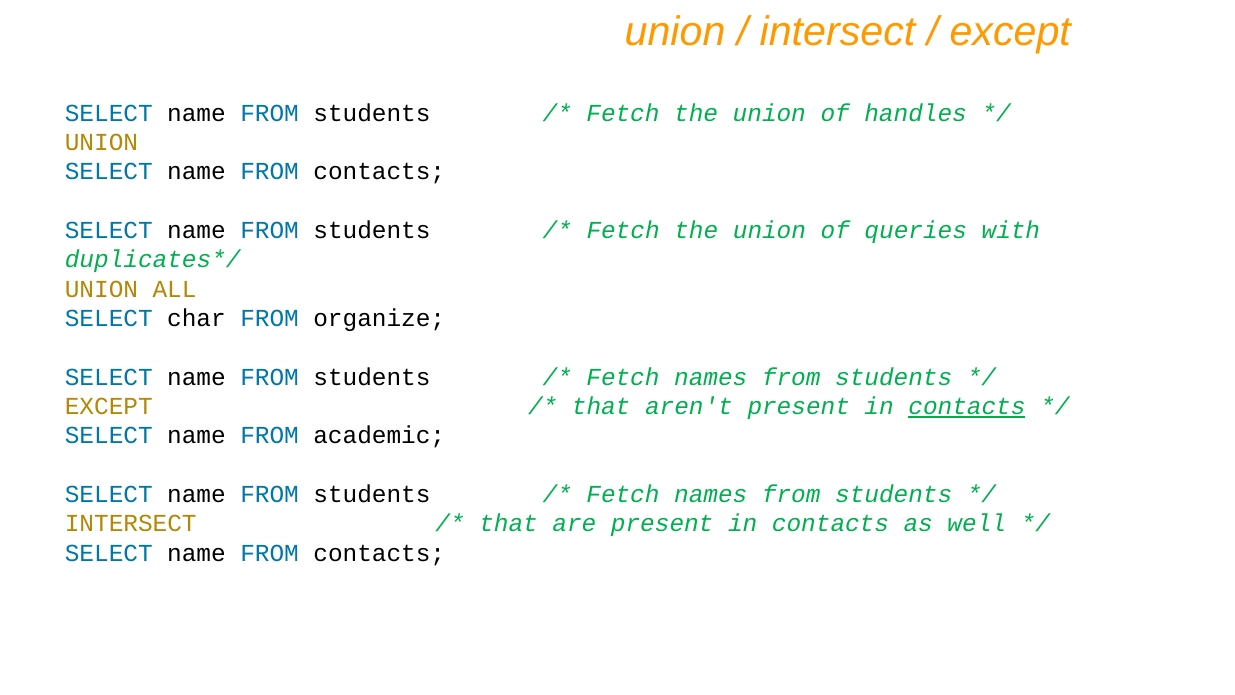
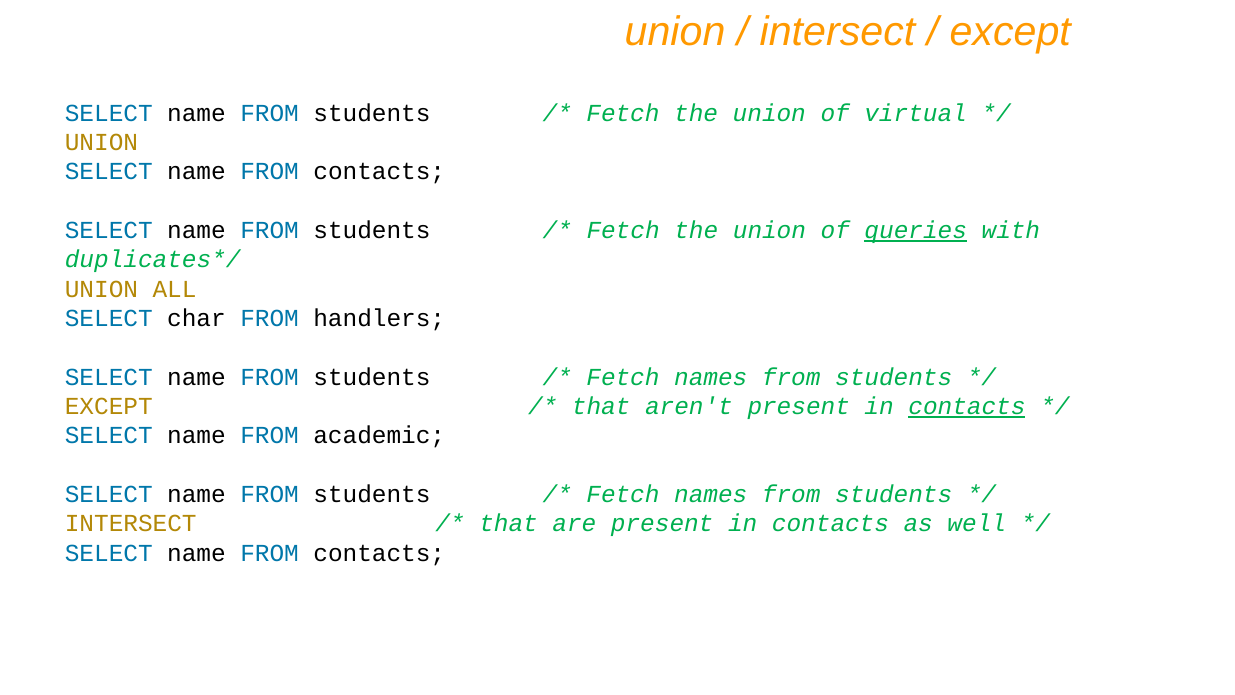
handles: handles -> virtual (916, 113)
queries underline: none -> present (916, 230)
organize: organize -> handlers (379, 318)
